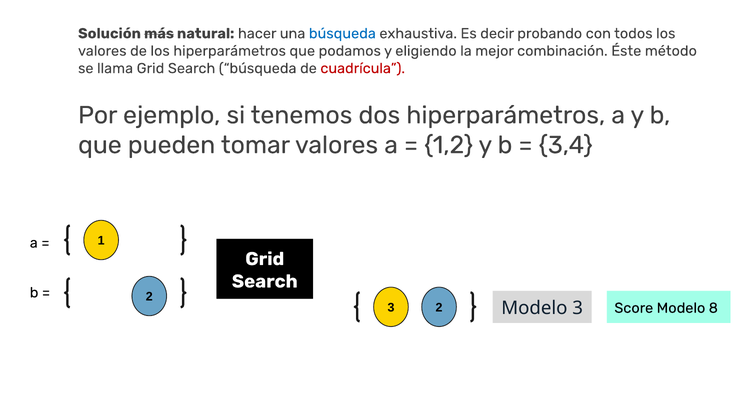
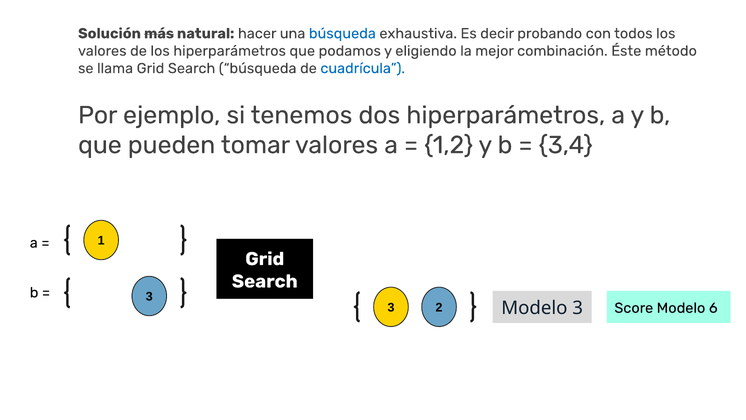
cuadrícula colour: red -> blue (363, 68)
2: 2 -> 3 (149, 297)
8: 8 -> 6 (713, 308)
